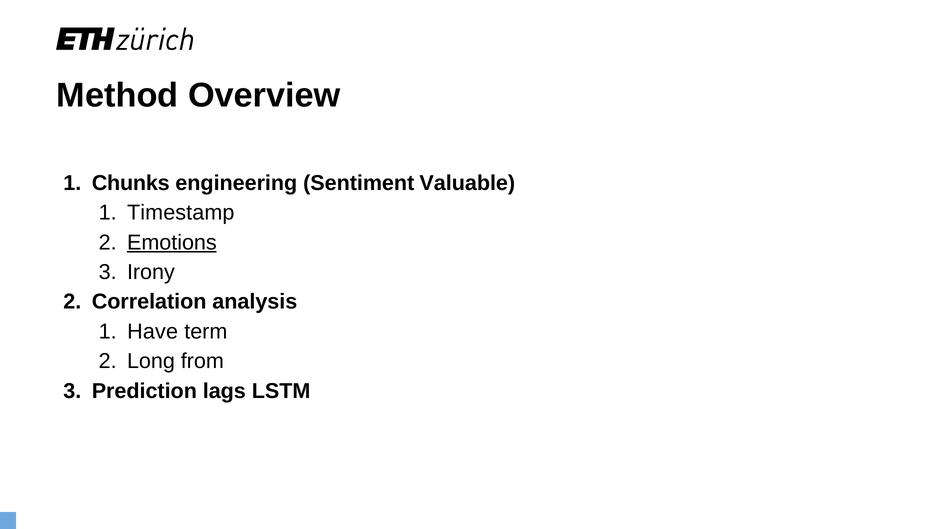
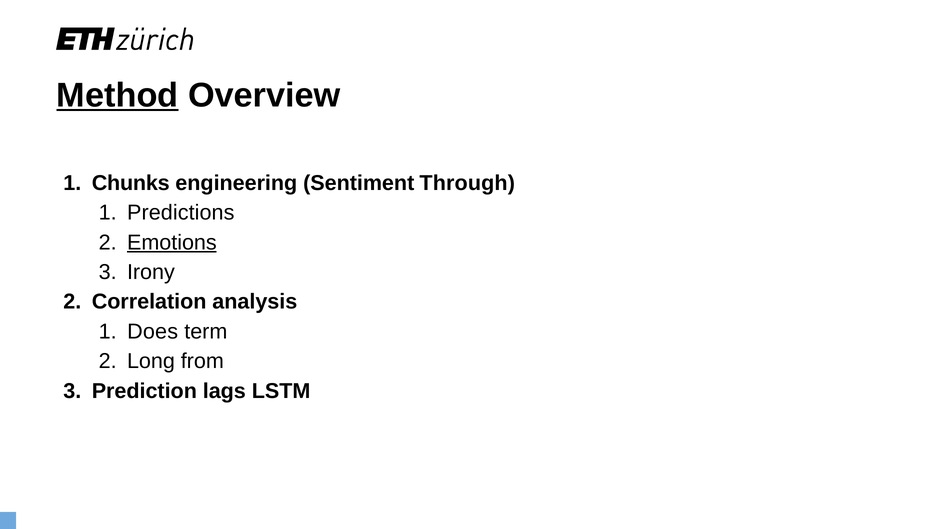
Method underline: none -> present (117, 95)
Valuable: Valuable -> Through (467, 183)
Timestamp: Timestamp -> Predictions (181, 213)
Have: Have -> Does (153, 332)
